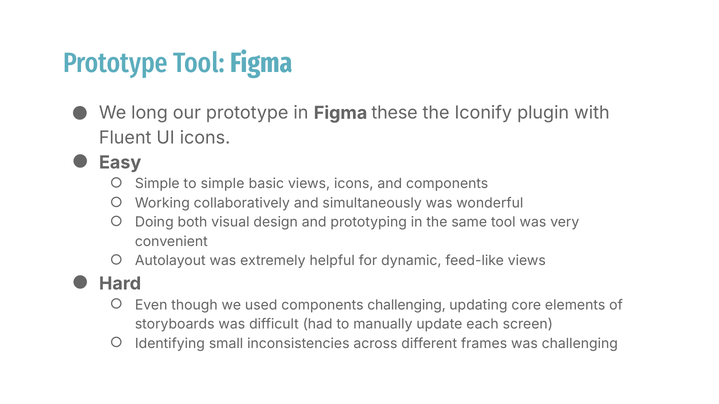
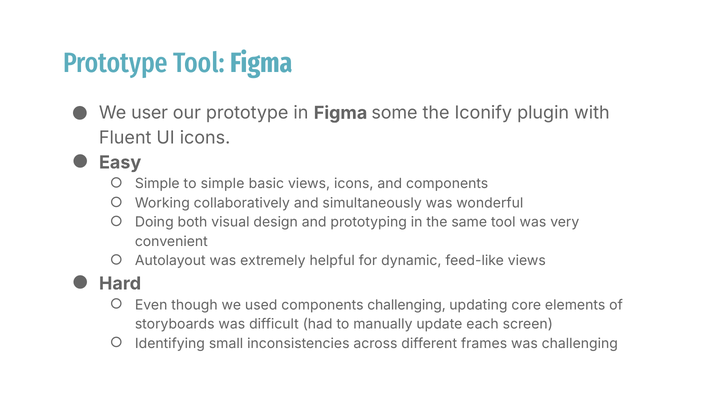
long: long -> user (150, 113)
these: these -> some (395, 113)
